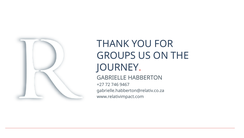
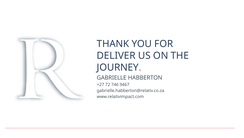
GROUPS: GROUPS -> DELIVER (116, 55)
